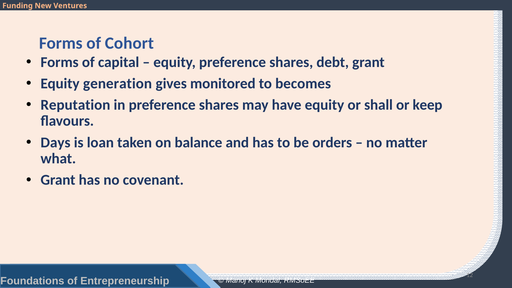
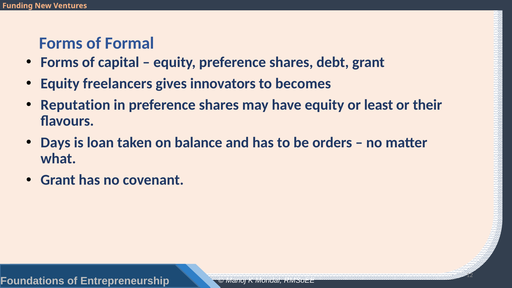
Cohort: Cohort -> Formal (129, 43)
generation: generation -> freelancers (118, 84)
monitored: monitored -> innovators (223, 84)
shall: shall -> least (379, 105)
keep: keep -> their (427, 105)
